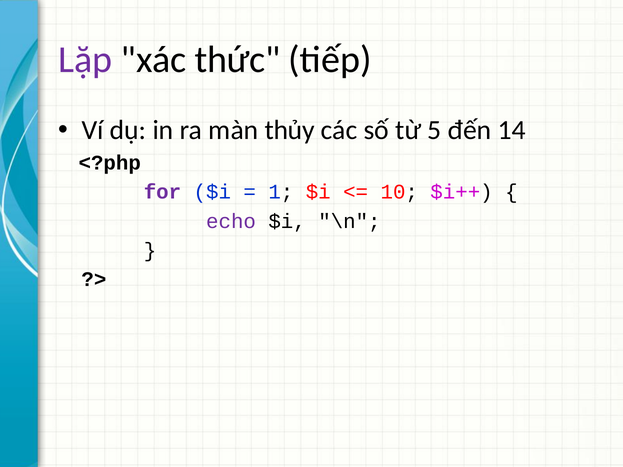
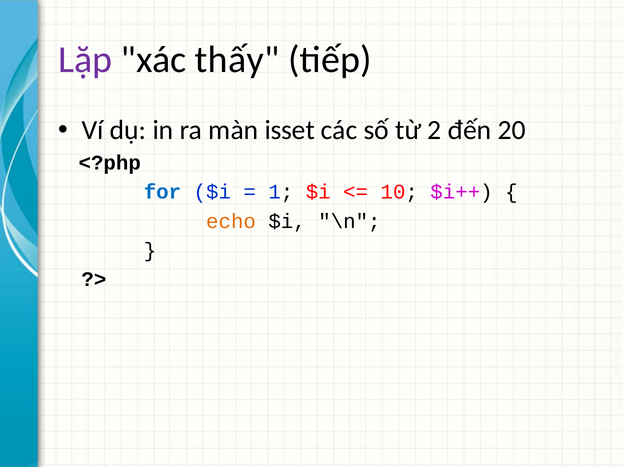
thức: thức -> thấy (237, 60)
thủy: thủy -> isset (290, 130)
5: 5 -> 2 (434, 130)
14: 14 -> 20 (512, 130)
for colour: purple -> blue (162, 192)
echo colour: purple -> orange (231, 221)
